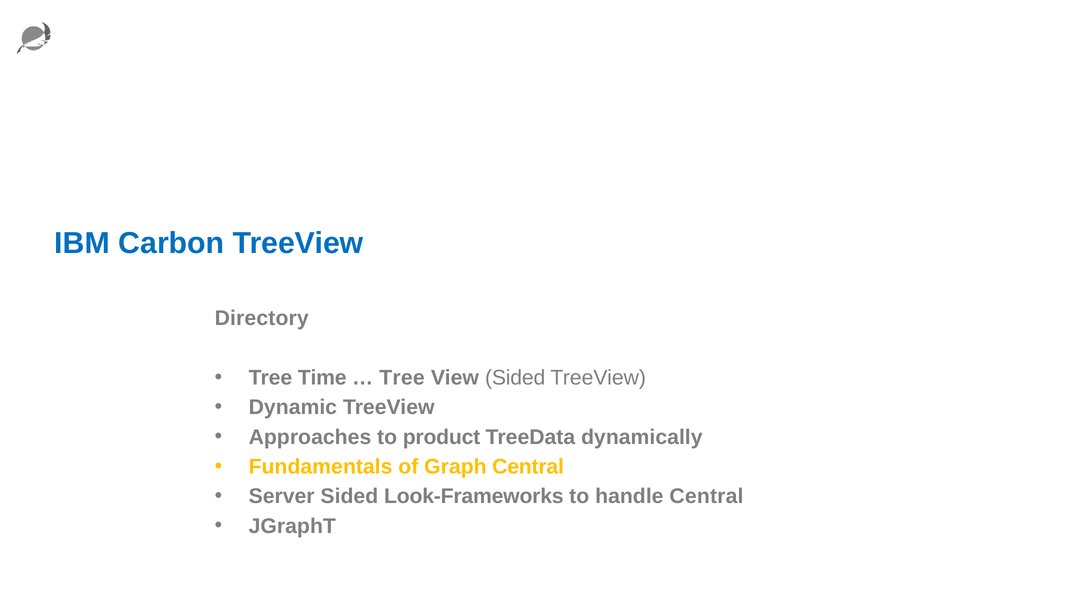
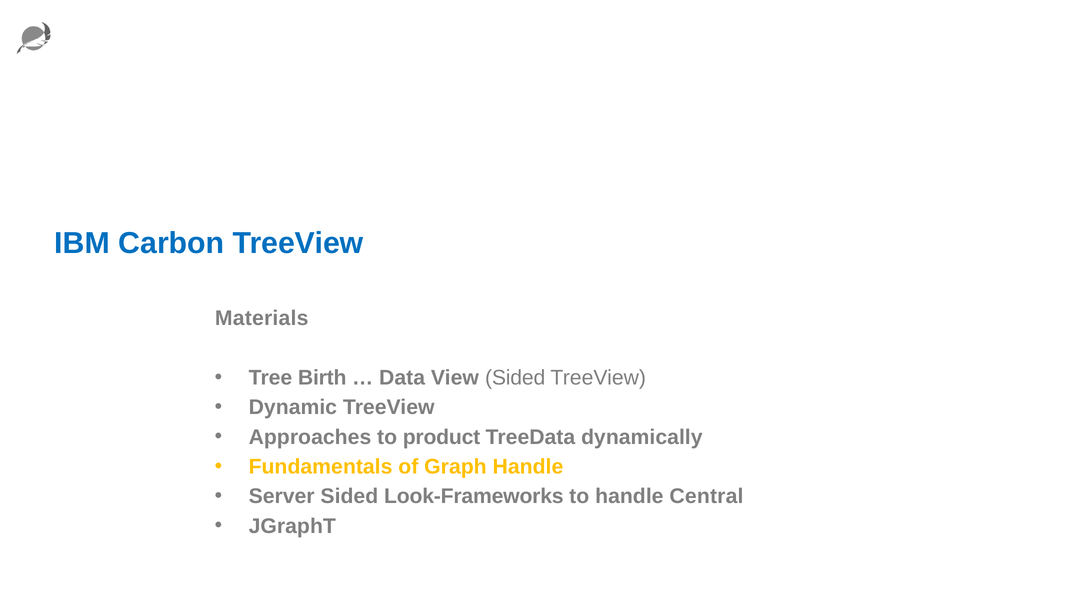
Directory: Directory -> Materials (262, 318)
Time: Time -> Birth (322, 377)
Tree: Tree -> Data (402, 377)
Graph Central: Central -> Handle (528, 466)
